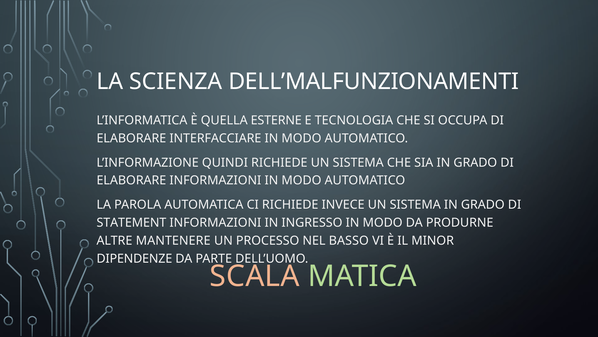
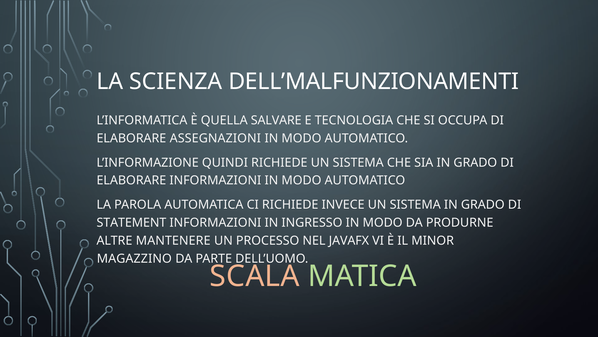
ESTERNE: ESTERNE -> SALVARE (276, 120)
INTERFACCIARE: INTERFACCIARE -> ASSEGNAZIONI (215, 138)
BASSO: BASSO -> JAVAFX (349, 240)
DIPENDENZE: DIPENDENZE -> MAGAZZINO (134, 258)
